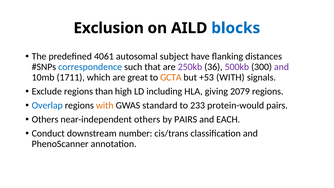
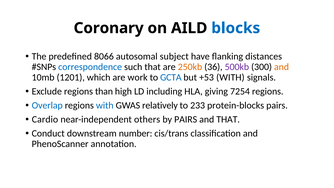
Exclusion: Exclusion -> Coronary (109, 28)
4061: 4061 -> 8066 (104, 56)
250kb colour: purple -> orange (190, 67)
and colour: purple -> orange (282, 67)
1711: 1711 -> 1201 (71, 77)
great: great -> work (138, 77)
GCTA colour: orange -> blue (171, 77)
2079: 2079 -> 7254 (240, 91)
with colour: orange -> blue (105, 105)
standard: standard -> relatively (160, 105)
protein-would: protein-would -> protein-blocks (236, 105)
Others: Others -> Cardio (45, 119)
and EACH: EACH -> THAT (228, 119)
